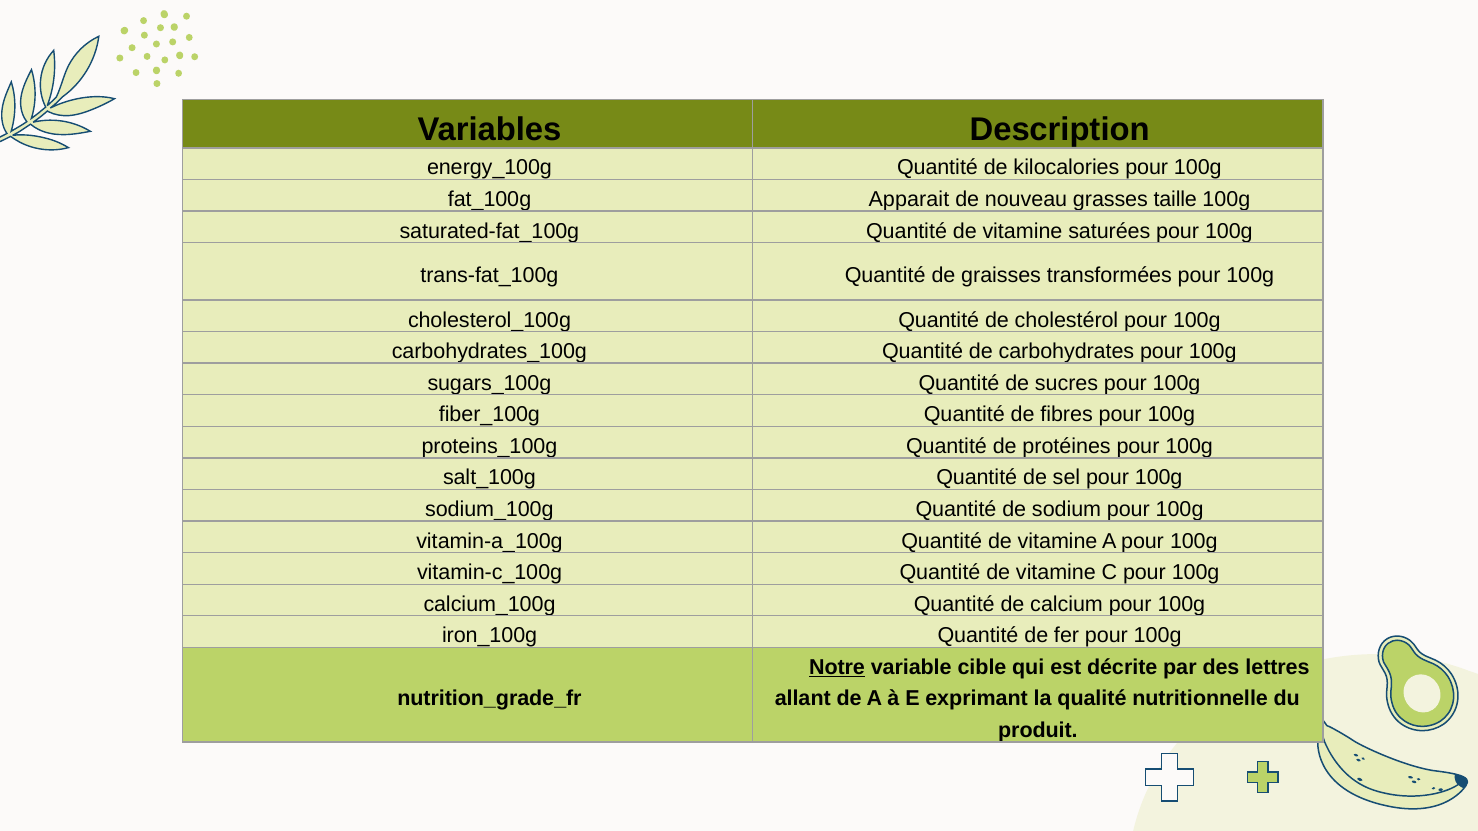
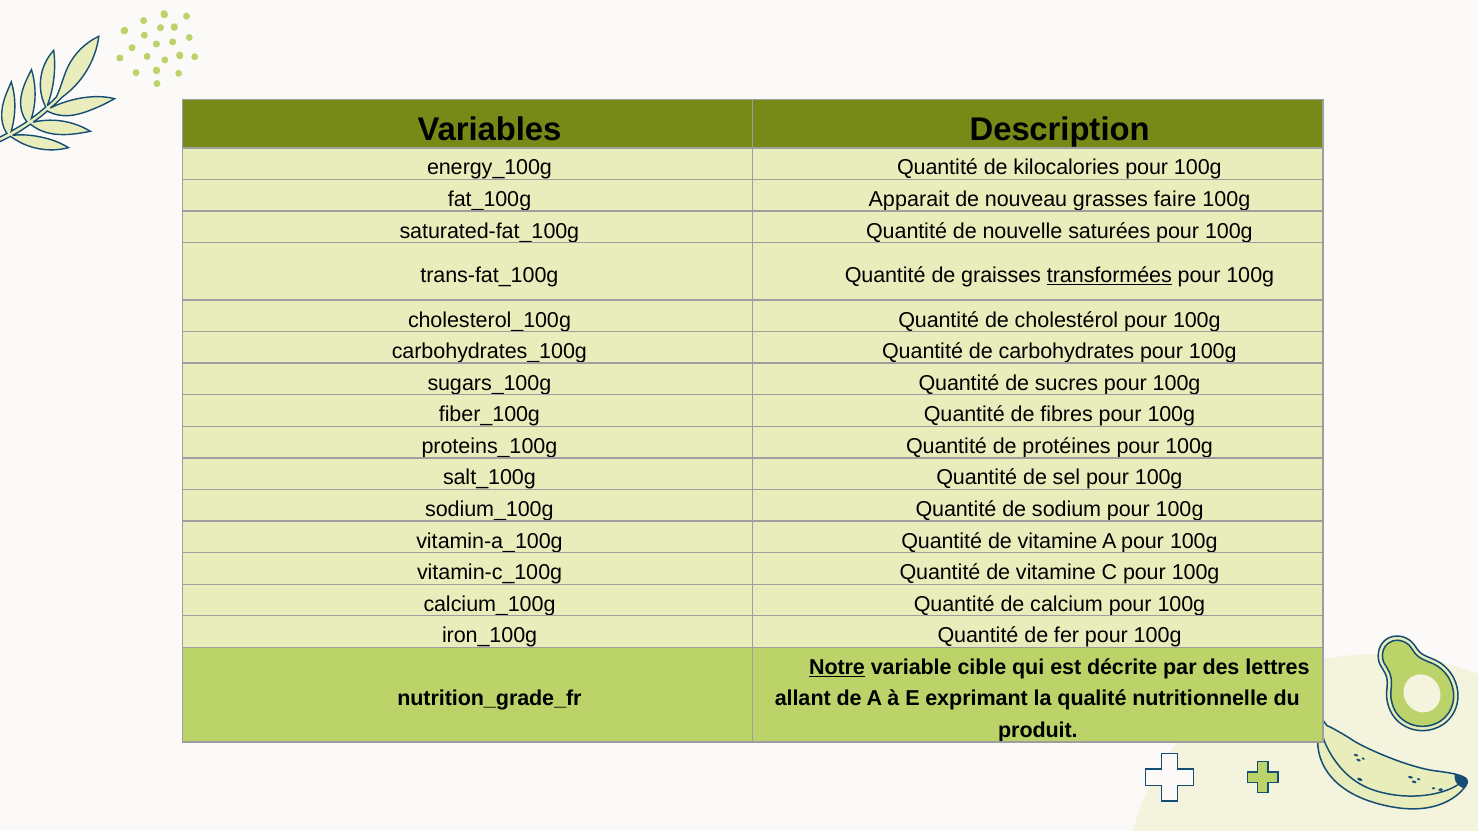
taille: taille -> faire (1175, 200)
vitamine: vitamine -> nouvelle (1022, 231)
transformées underline: none -> present (1109, 276)
